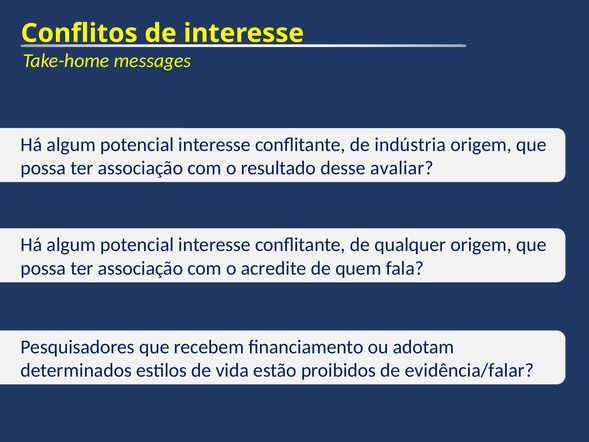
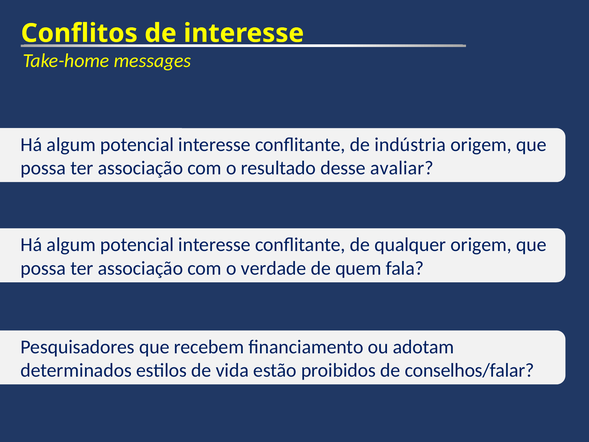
acredite: acredite -> verdade (274, 268)
evidência/falar: evidência/falar -> conselhos/falar (469, 370)
